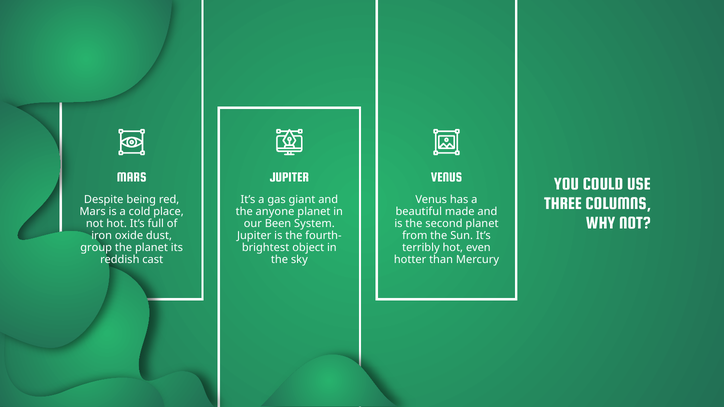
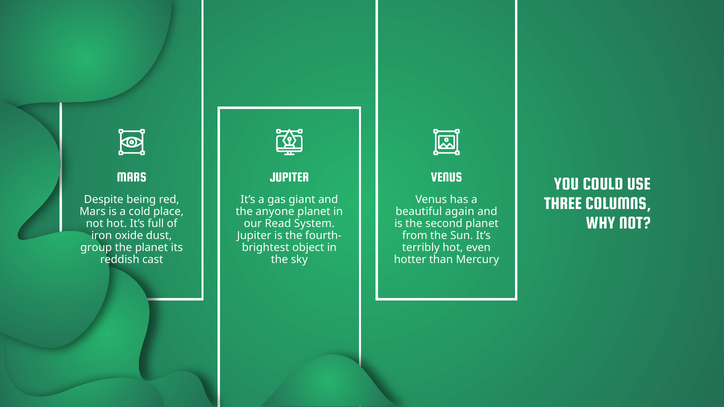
made: made -> again (460, 212)
Been: Been -> Read (278, 224)
